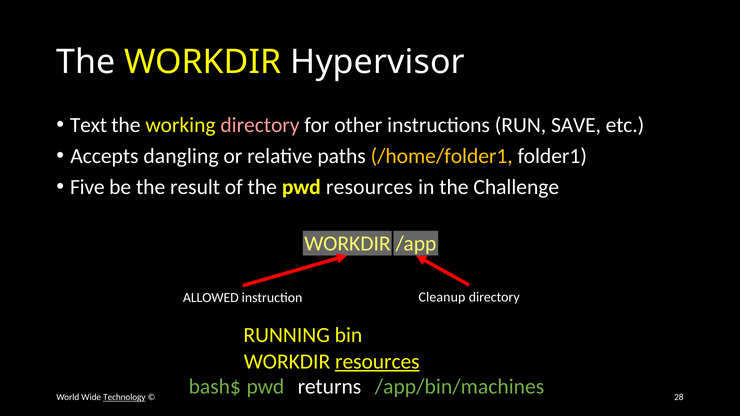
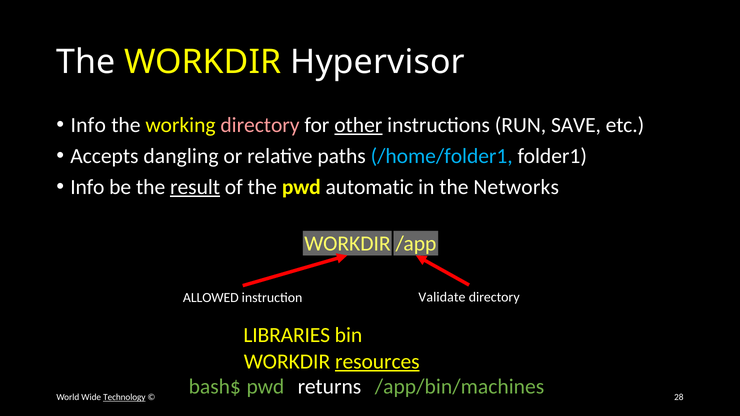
Text: Text -> Info (88, 125)
other underline: none -> present (358, 125)
/home/folder1 colour: yellow -> light blue (442, 156)
Five: Five -> Info (87, 187)
result underline: none -> present (195, 187)
pwd resources: resources -> automatic (370, 187)
Challenge: Challenge -> Networks (516, 187)
Cleanup: Cleanup -> Validate (442, 297)
RUNNING: RUNNING -> LIBRARIES (287, 335)
